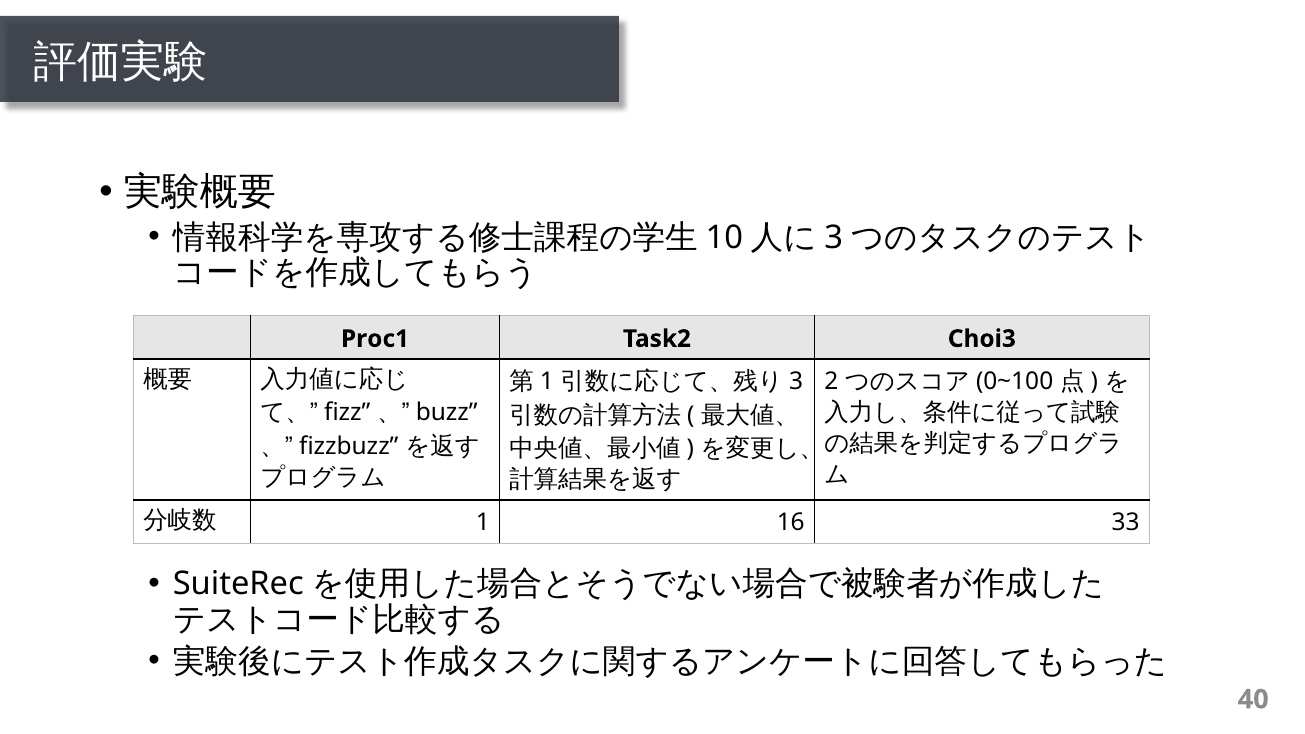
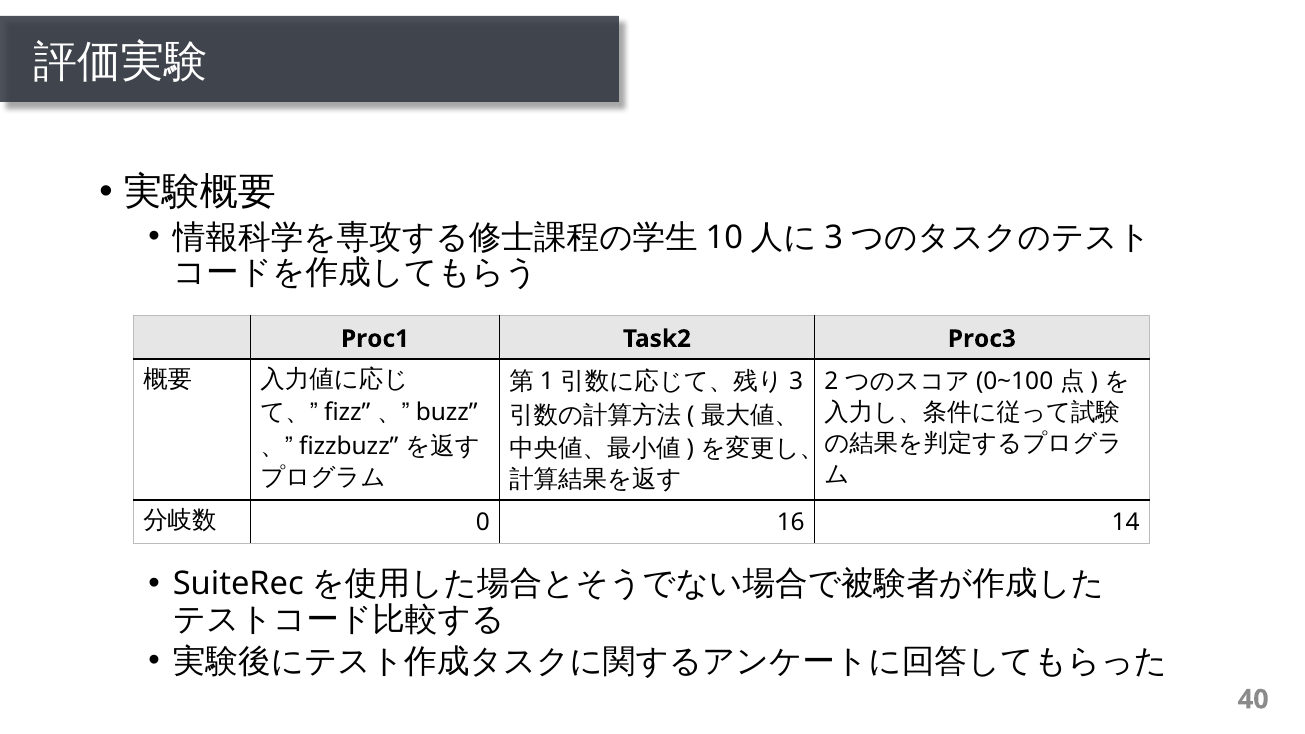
Choi3: Choi3 -> Proc3 (982, 339)
1: 1 -> 0 (483, 523)
33: 33 -> 14 (1126, 523)
